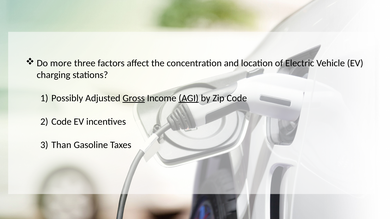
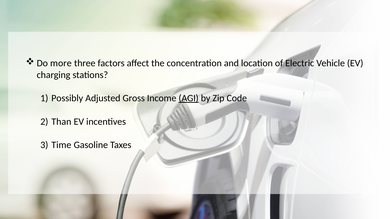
Gross underline: present -> none (134, 98)
Code: Code -> Than (61, 122)
Than: Than -> Time (61, 145)
